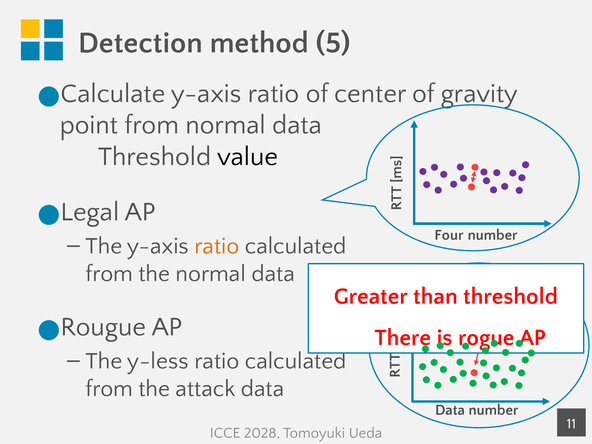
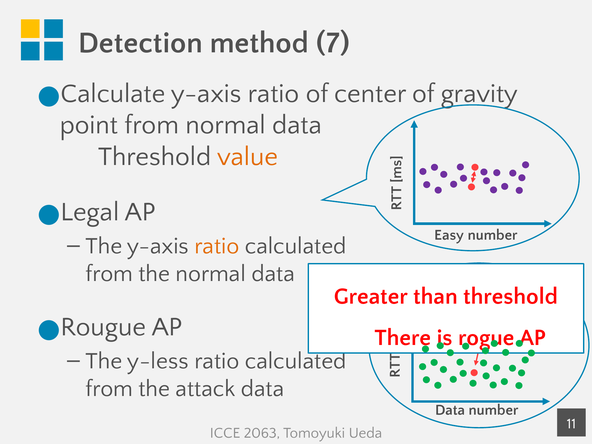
5: 5 -> 7 (333, 43)
value colour: black -> orange (248, 157)
Four: Four -> Easy (449, 235)
2028: 2028 -> 2063 (262, 433)
